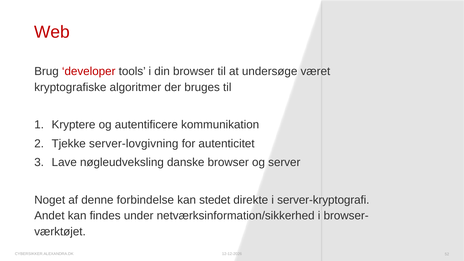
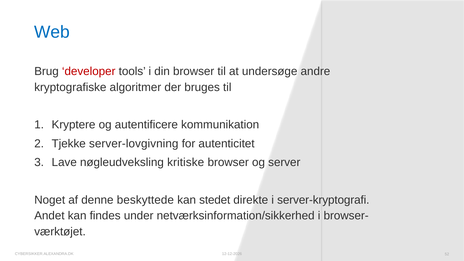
Web colour: red -> blue (52, 32)
været: været -> andre (315, 71)
danske: danske -> kritiske (186, 162)
forbindelse: forbindelse -> beskyttede (145, 200)
